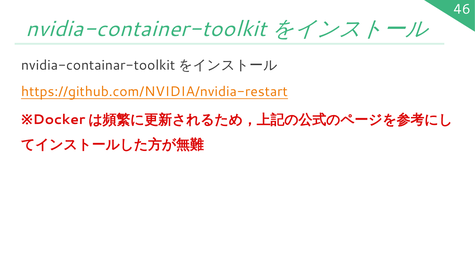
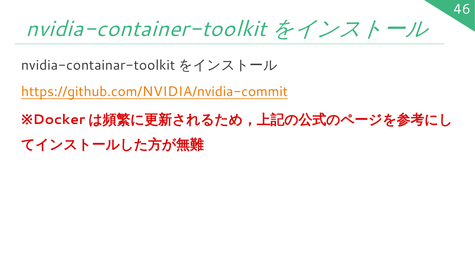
https://github.com/NVIDIA/nvidia-restart: https://github.com/NVIDIA/nvidia-restart -> https://github.com/NVIDIA/nvidia-commit (154, 92)
